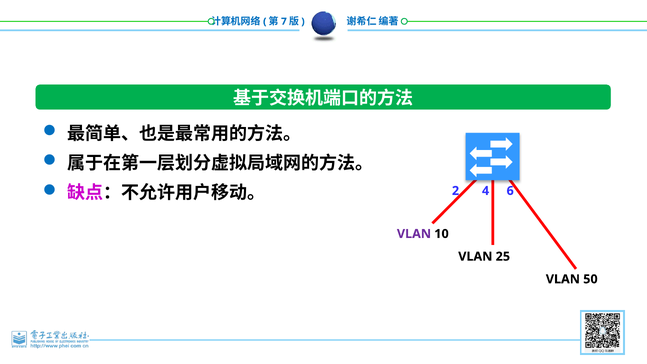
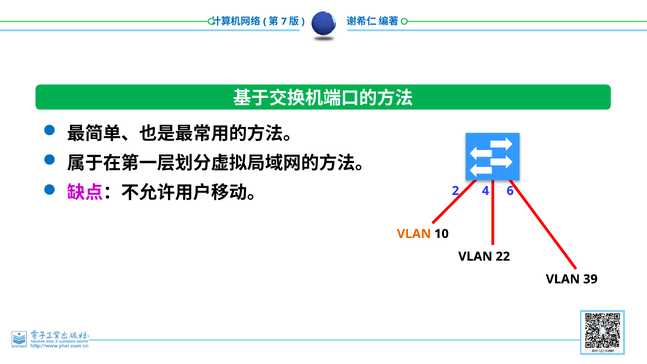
VLAN colour: purple -> orange (414, 234)
25: 25 -> 22 (503, 257)
50: 50 -> 39 (590, 279)
